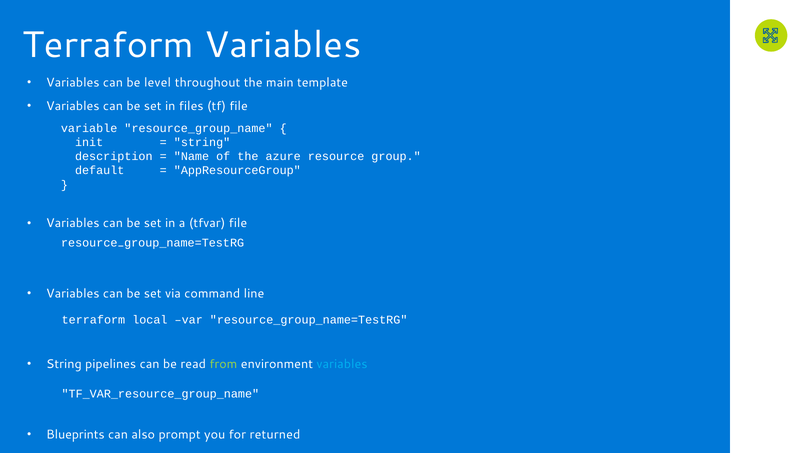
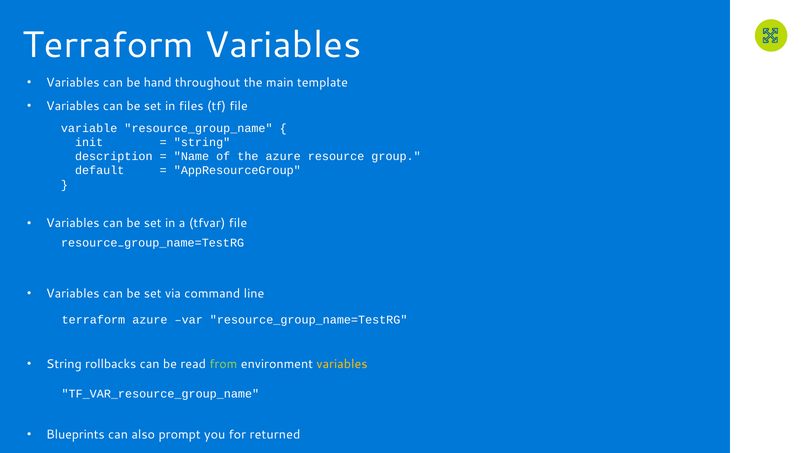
level: level -> hand (158, 83)
terraform local: local -> azure (150, 320)
pipelines: pipelines -> rollbacks (111, 364)
variables colour: light blue -> yellow (342, 364)
